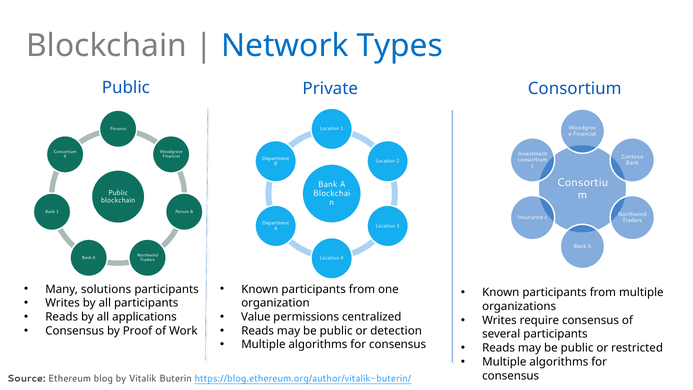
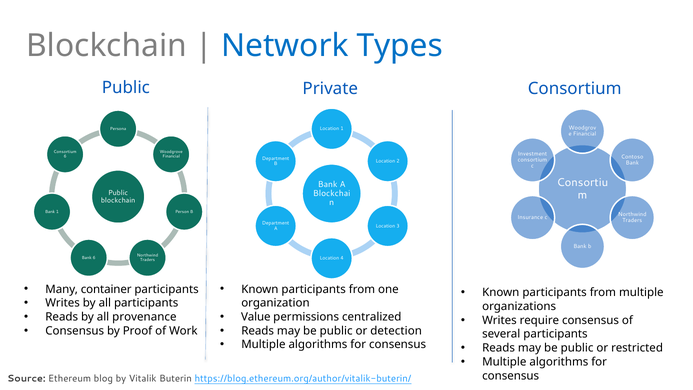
solutions: solutions -> container (106, 289)
applications: applications -> provenance (144, 317)
